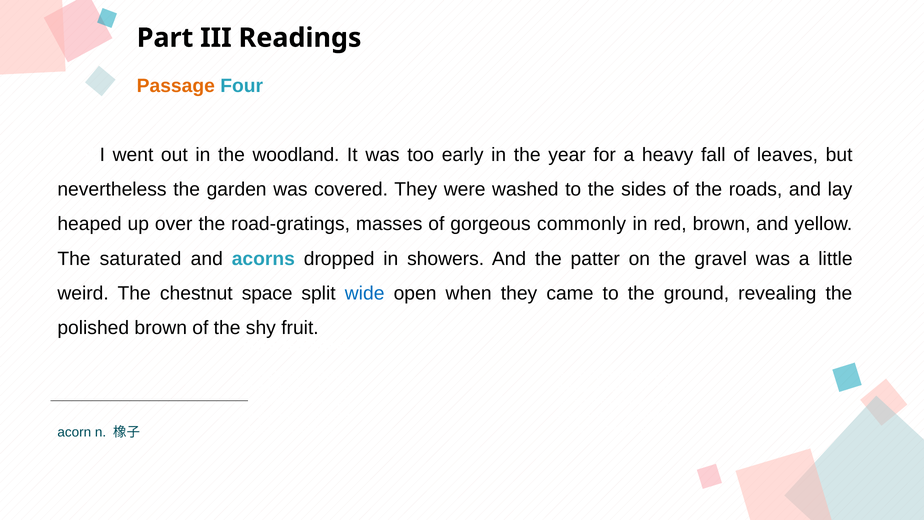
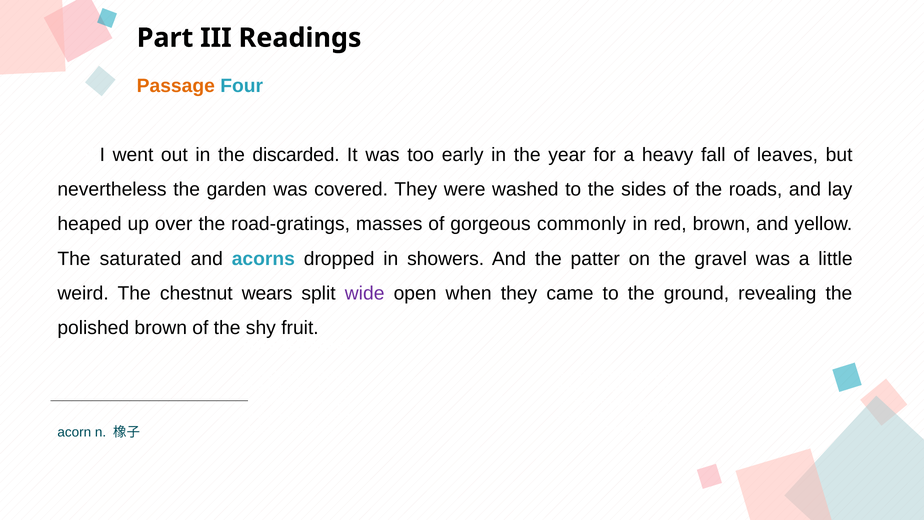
woodland: woodland -> discarded (296, 155)
space: space -> wears (267, 293)
wide colour: blue -> purple (365, 293)
